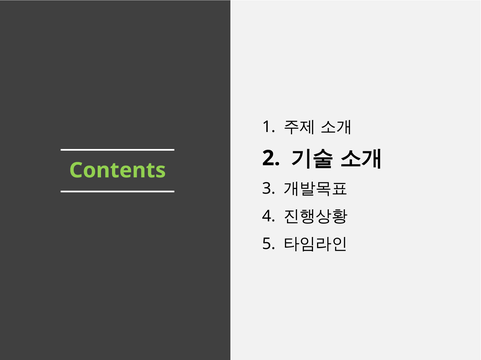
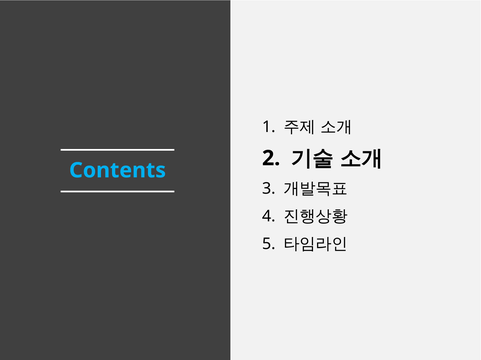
Contents colour: light green -> light blue (118, 171)
